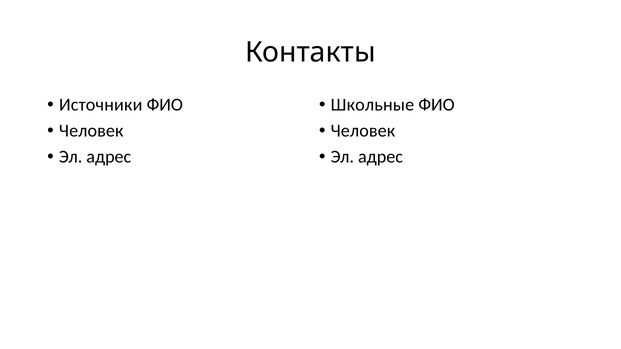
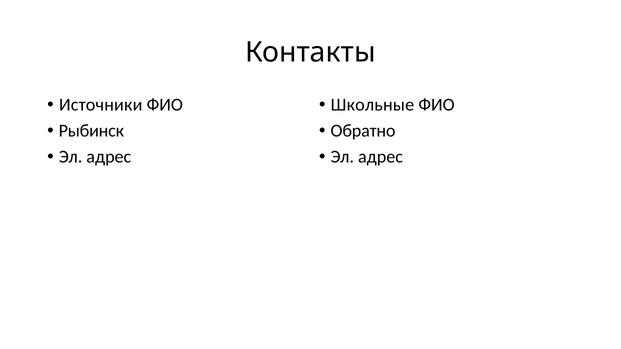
Человек: Человек -> Рыбинск (91, 131)
Человек: Человек -> Обратно (363, 131)
